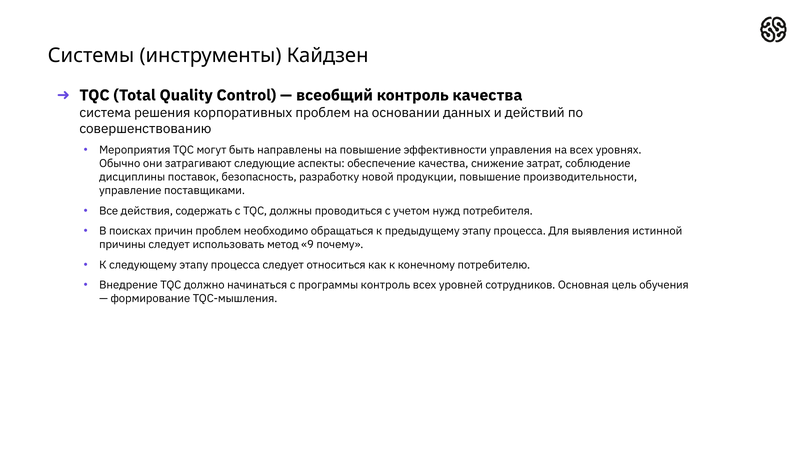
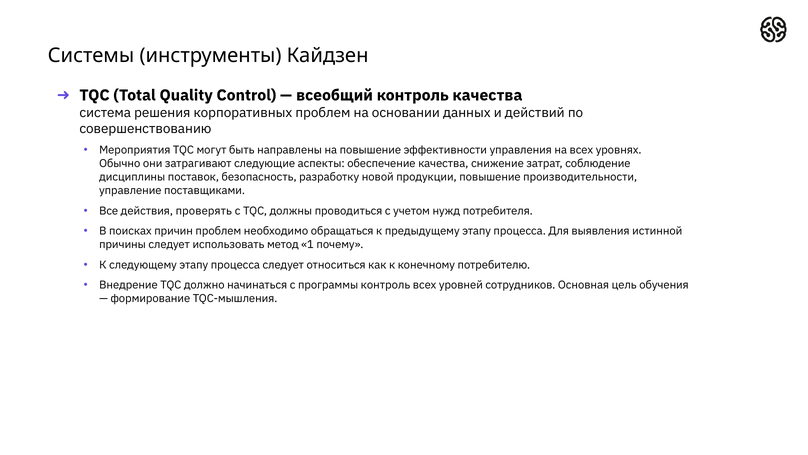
содержать: содержать -> проверять (204, 211)
9: 9 -> 1 (308, 244)
